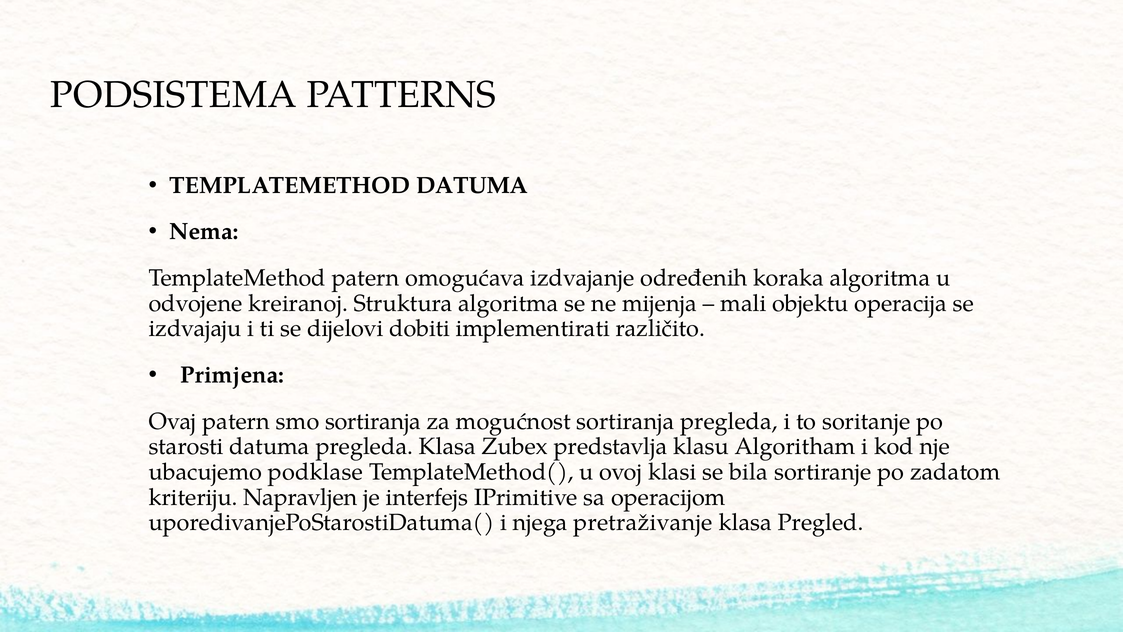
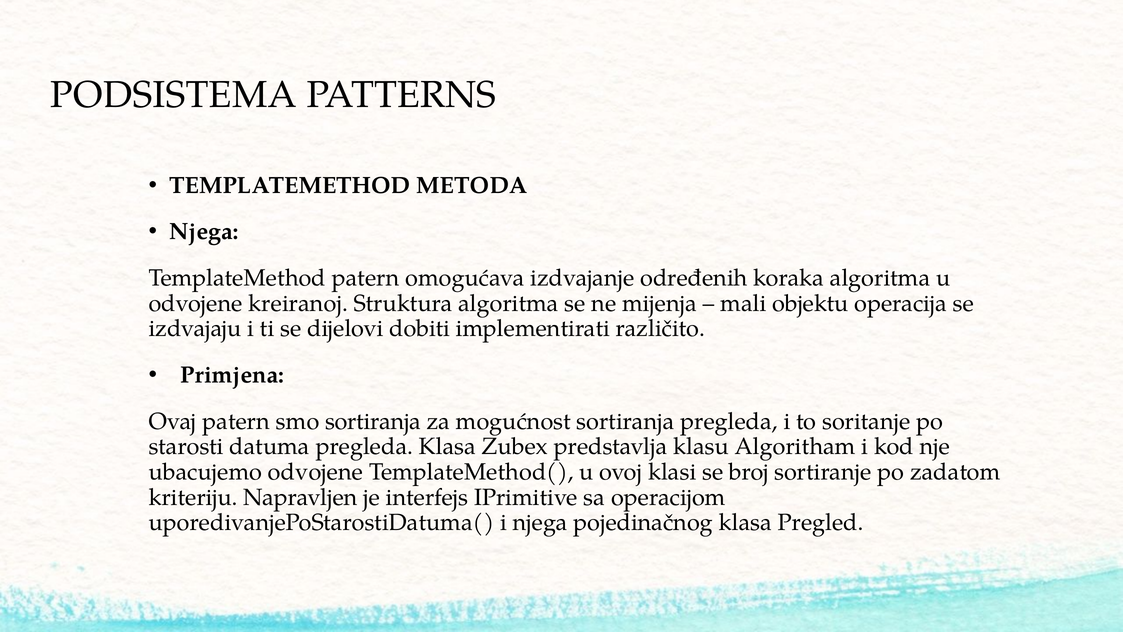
TEMPLATEMETHOD DATUMA: DATUMA -> METODA (472, 185)
Nema: Nema -> Njega (204, 232)
ubacujemo podklase: podklase -> odvojene (316, 472)
bila: bila -> broj (749, 472)
pretraživanje: pretraživanje -> pojedinačnog (643, 523)
